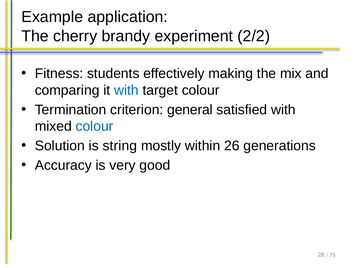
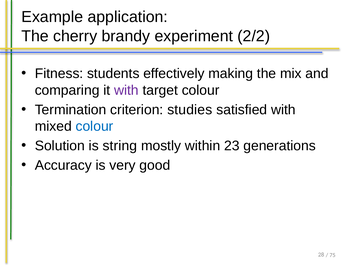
with colour: blue -> purple (126, 90)
general: general -> studies (190, 110)
26: 26 -> 23 (232, 146)
